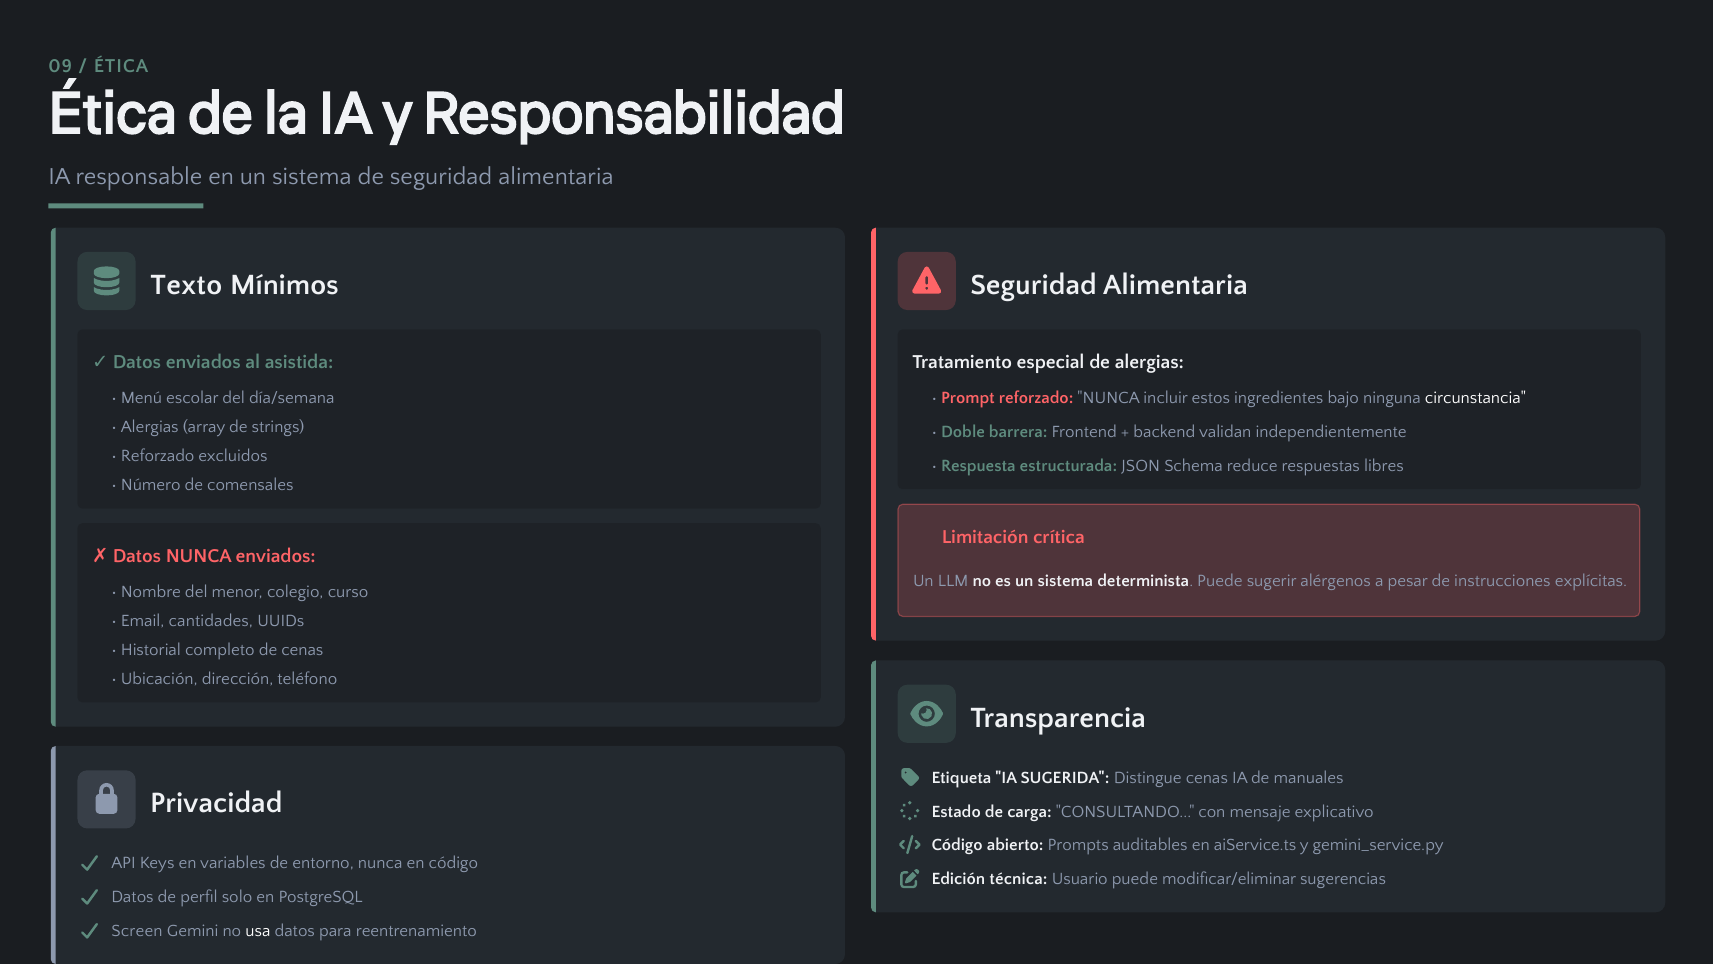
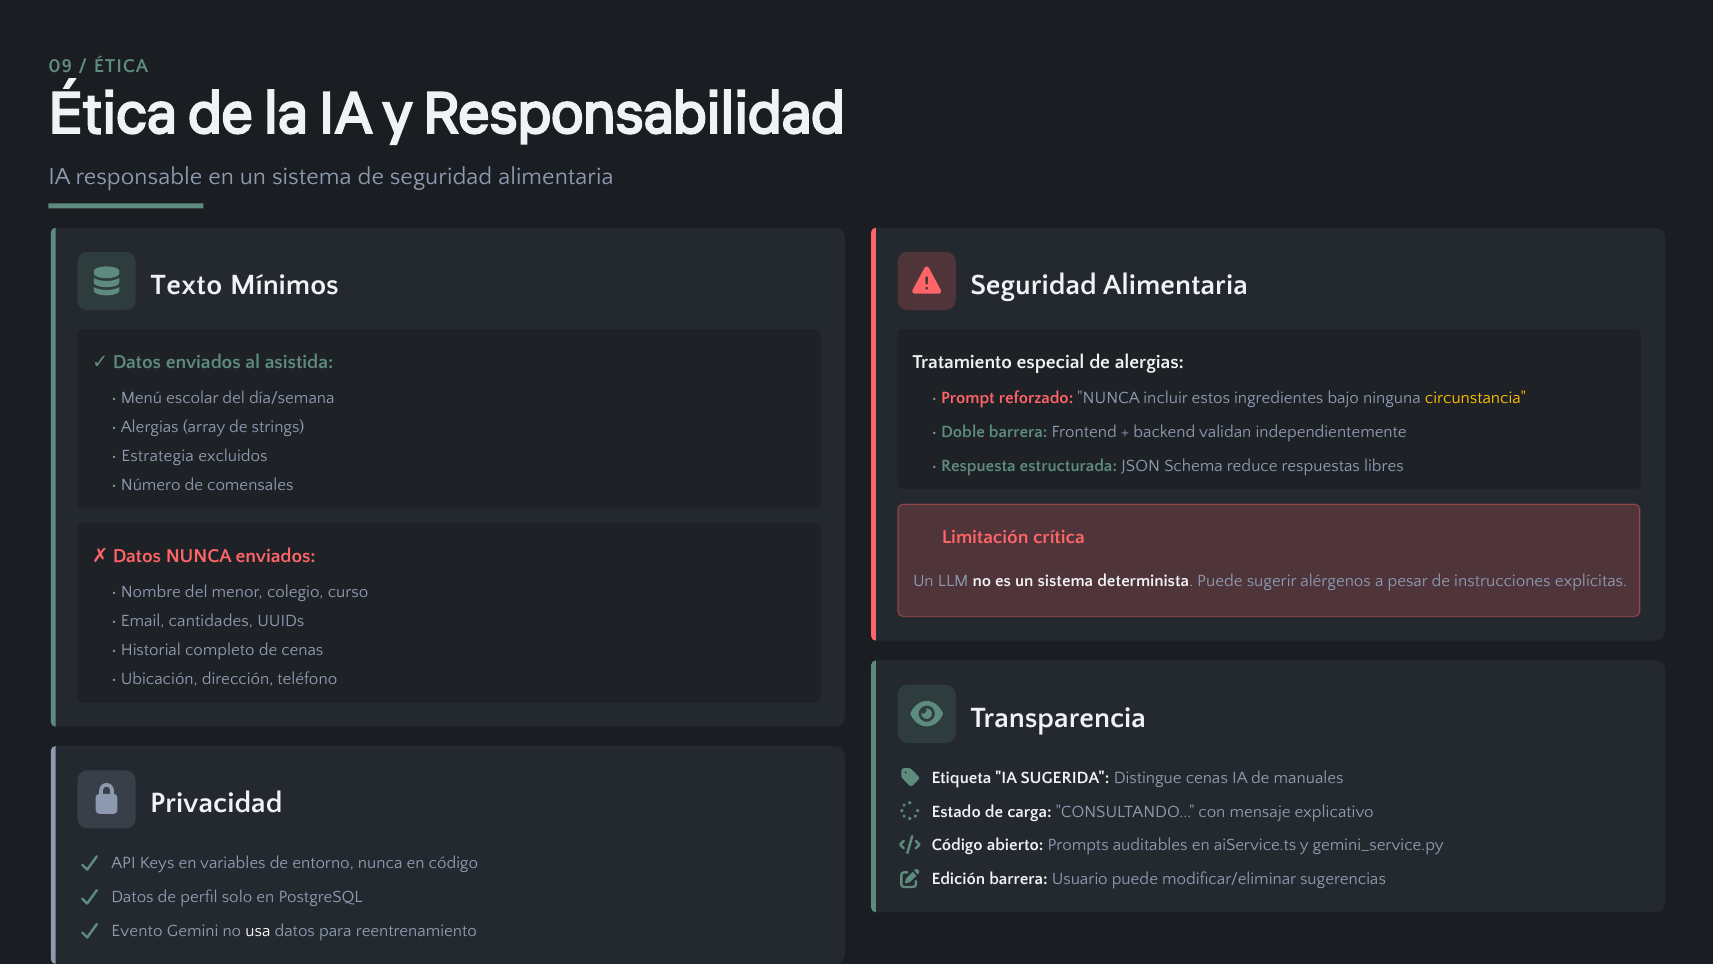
circunstancia colour: white -> yellow (1476, 398)
Reforzado: Reforzado -> Estrategia (158, 456)
Edición técnica: técnica -> barrera (1019, 879)
Screen: Screen -> Evento (137, 930)
